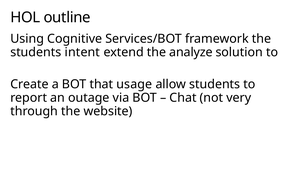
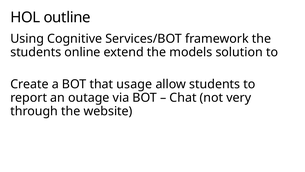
intent: intent -> online (82, 52)
analyze: analyze -> models (191, 52)
